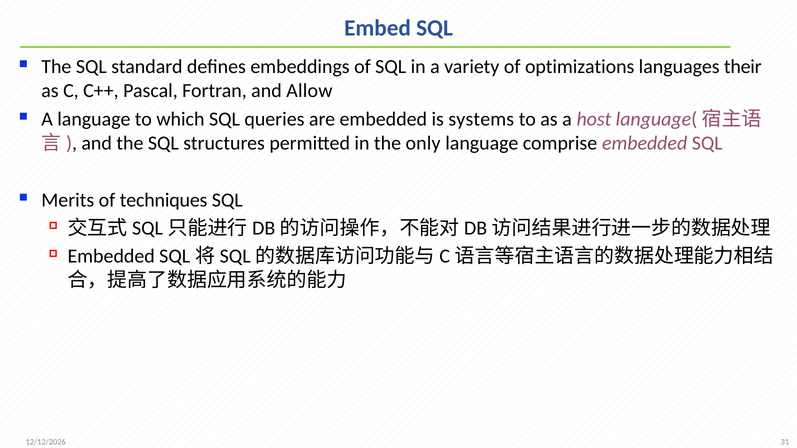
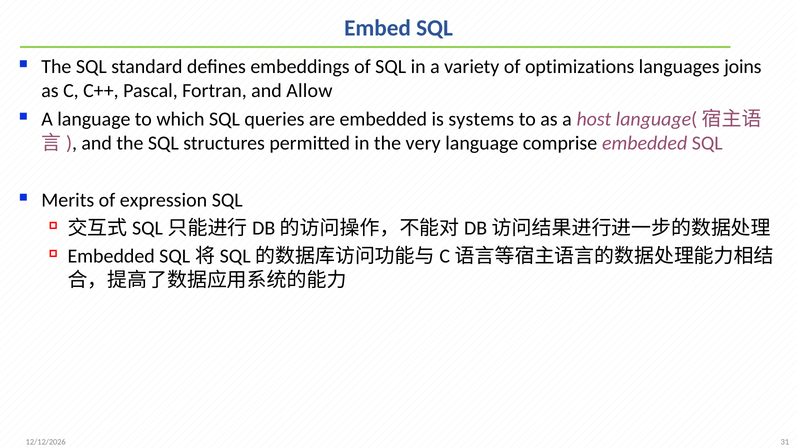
their: their -> joins (743, 67)
only: only -> very (423, 143)
techniques: techniques -> expression (164, 200)
